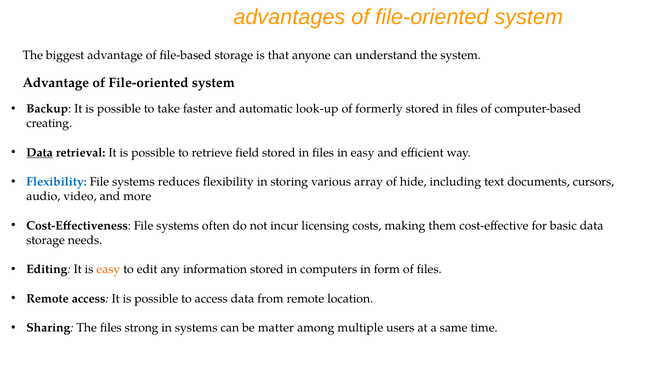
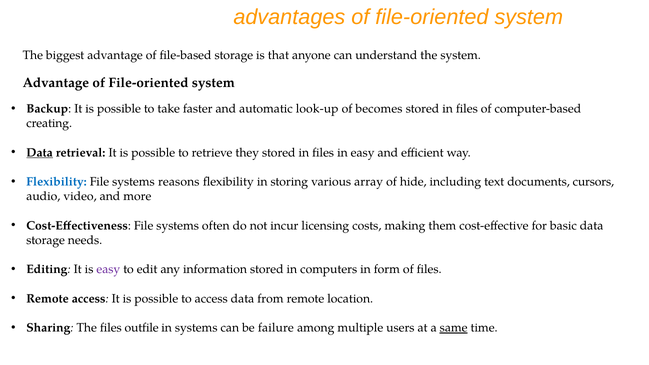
formerly: formerly -> becomes (379, 109)
field: field -> they (247, 153)
reduces: reduces -> reasons (179, 182)
easy colour: orange -> purple (108, 269)
strong: strong -> outfile (142, 328)
matter: matter -> failure (276, 328)
same underline: none -> present (454, 328)
